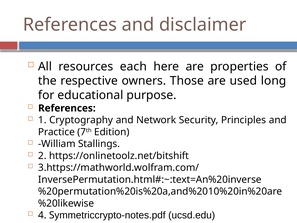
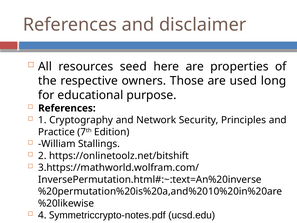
each: each -> seed (133, 66)
